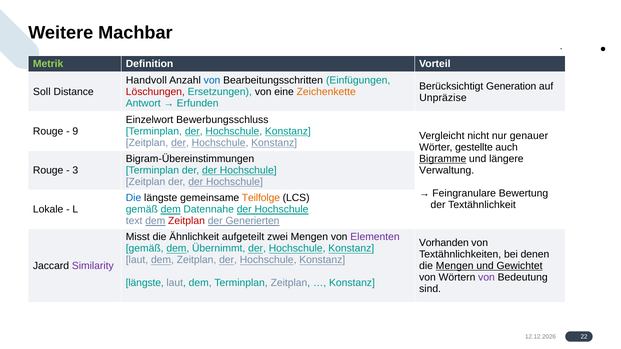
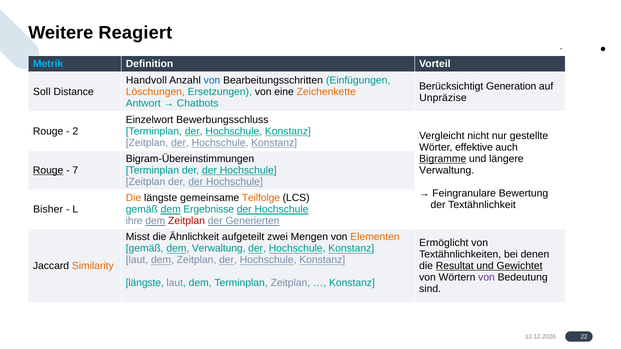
Machbar: Machbar -> Reagiert (135, 33)
Metrik colour: light green -> light blue (48, 64)
Löschungen colour: red -> orange (155, 92)
Erfunden: Erfunden -> Chatbots (198, 104)
9: 9 -> 2 (75, 131)
genauer: genauer -> gestellte (529, 136)
gestellte: gestellte -> effektive (474, 147)
Rouge underline: none -> present (48, 170)
3: 3 -> 7 (75, 170)
Die colour: blue -> orange (134, 198)
Lokale: Lokale -> Bisher (48, 210)
Datennahe: Datennahe -> Ergebnisse (209, 210)
text: text -> ihre (134, 221)
Elementen colour: purple -> orange (375, 237)
Vorhanden: Vorhanden -> Ermöglicht (444, 243)
dem Übernimmt: Übernimmt -> Verwaltung (219, 249)
Similarity colour: purple -> orange (93, 266)
die Mengen: Mengen -> Resultat (455, 266)
